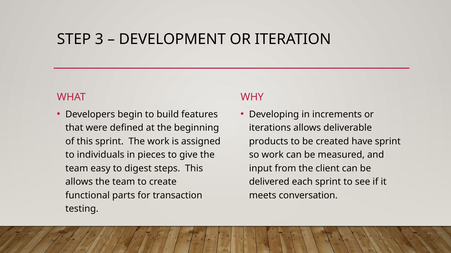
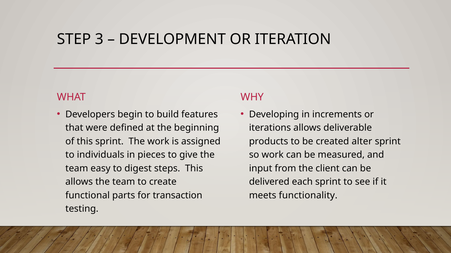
have: have -> alter (362, 142)
conversation: conversation -> functionality (308, 196)
